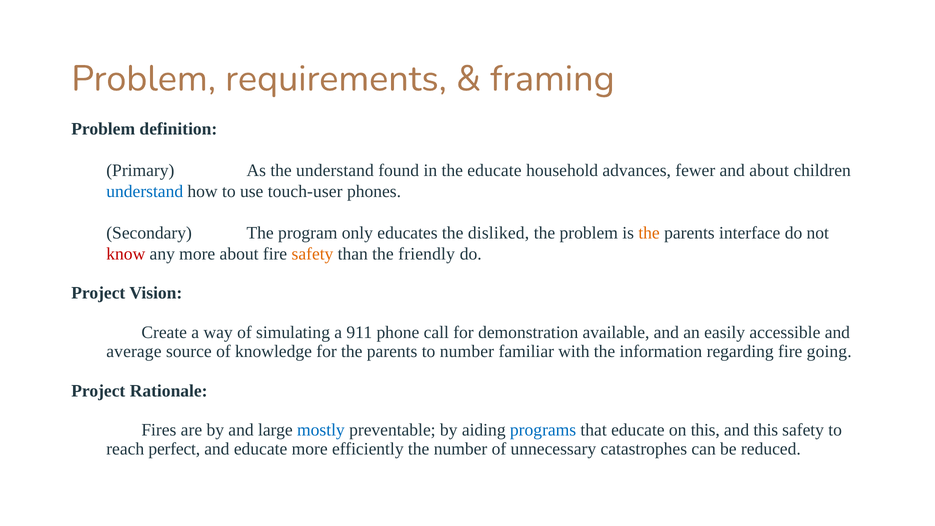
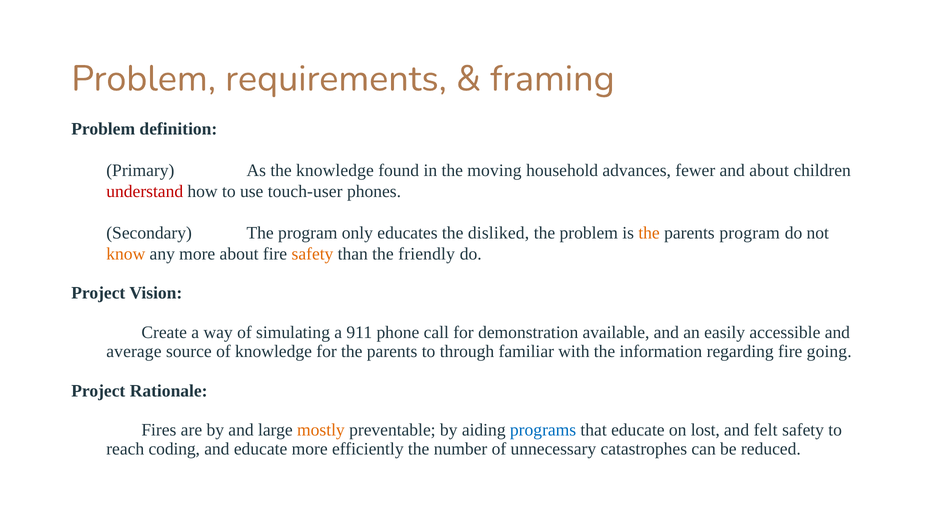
the understand: understand -> knowledge (335, 170)
the educate: educate -> moving (494, 170)
understand colour: blue -> red (145, 191)
parents interface: interface -> program (750, 233)
know colour: red -> orange (126, 254)
to number: number -> through (467, 351)
mostly colour: blue -> orange (321, 430)
on this: this -> lost (705, 430)
and this: this -> felt (766, 430)
perfect: perfect -> coding (174, 449)
